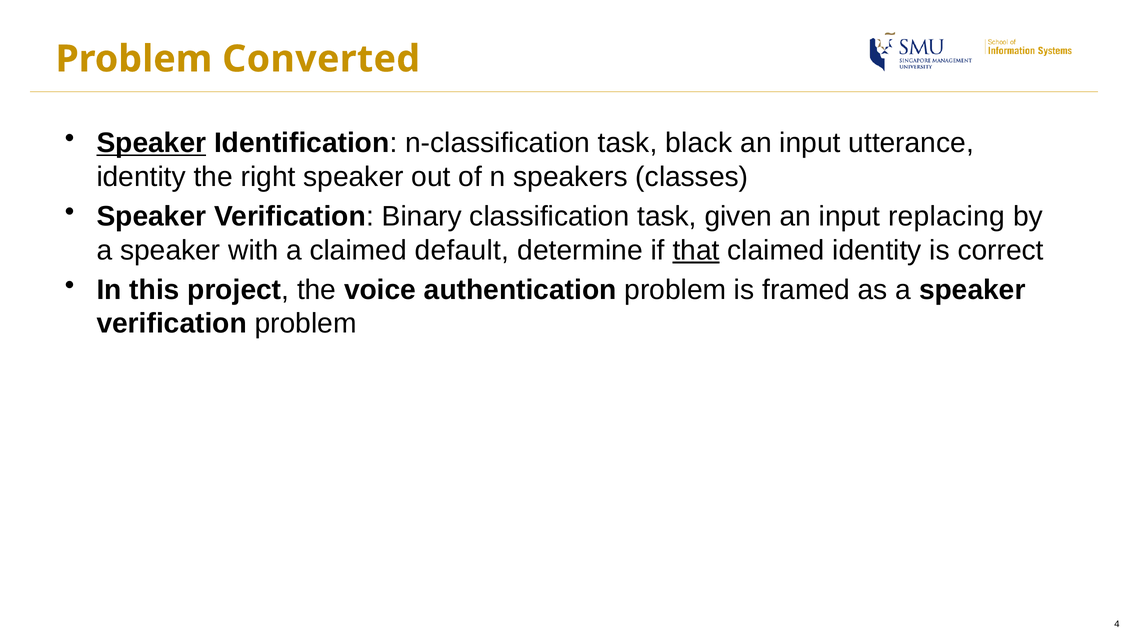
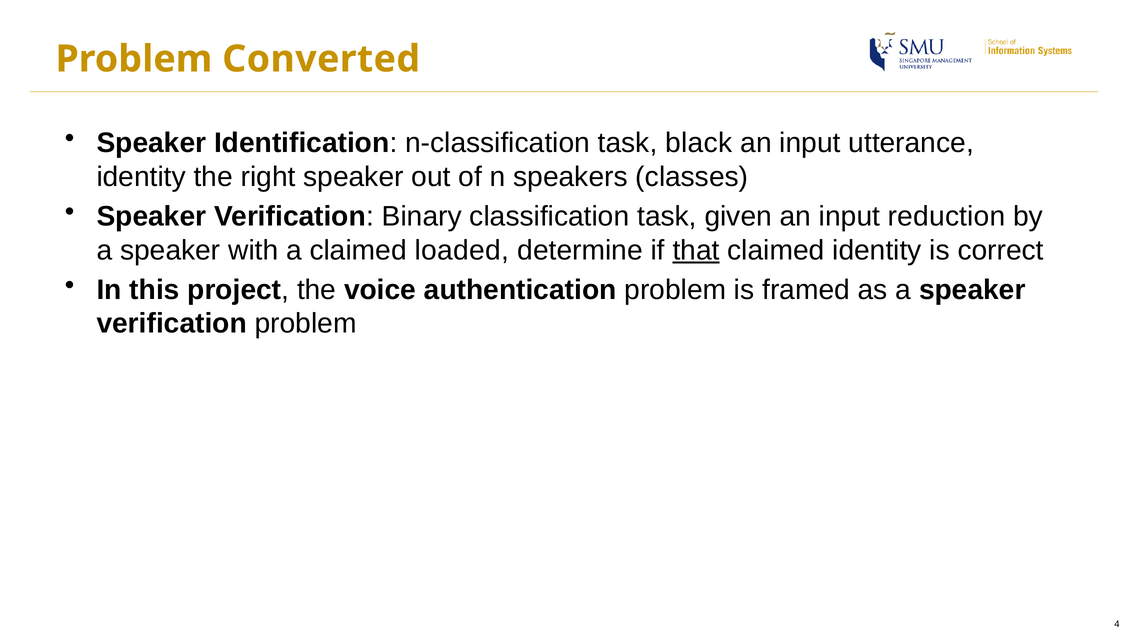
Speaker underline: present -> none (151, 143)
replacing: replacing -> reduction (947, 216)
default: default -> loaded (462, 250)
